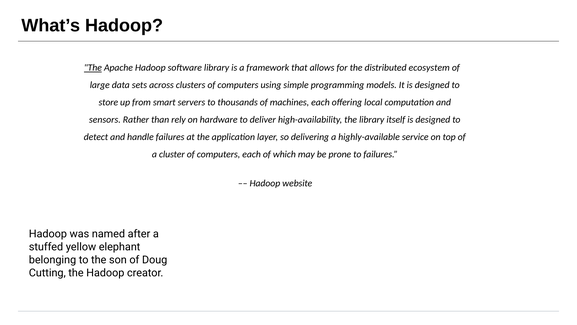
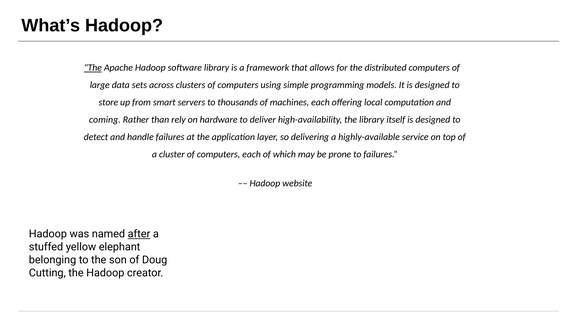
distributed ecosystem: ecosystem -> computers (429, 68)
sensors: sensors -> coming (105, 120)
after underline: none -> present (139, 234)
